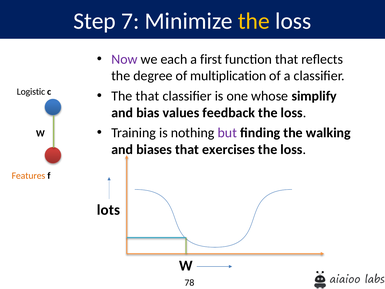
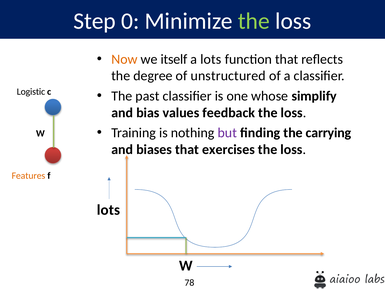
7: 7 -> 0 (130, 21)
the colour: yellow -> light green (254, 21)
Now colour: purple -> orange (124, 59)
each: each -> itself (174, 59)
a first: first -> lots (211, 59)
multiplication: multiplication -> unstructured (228, 76)
The that: that -> past (147, 96)
walking: walking -> carrying (328, 133)
